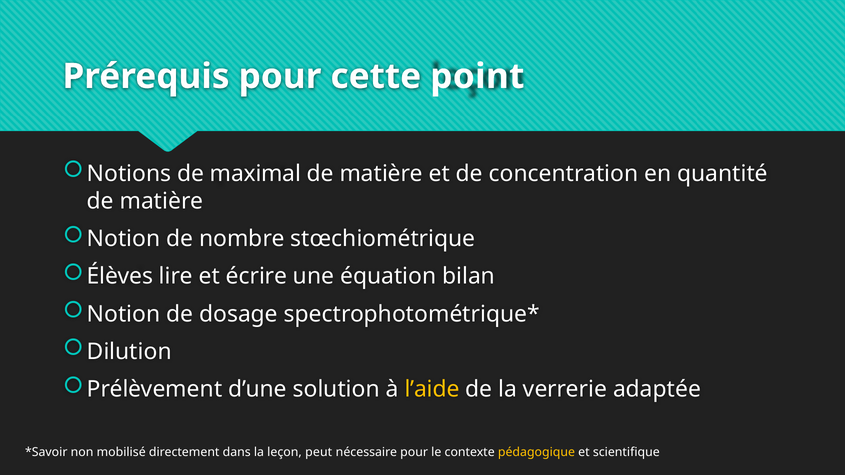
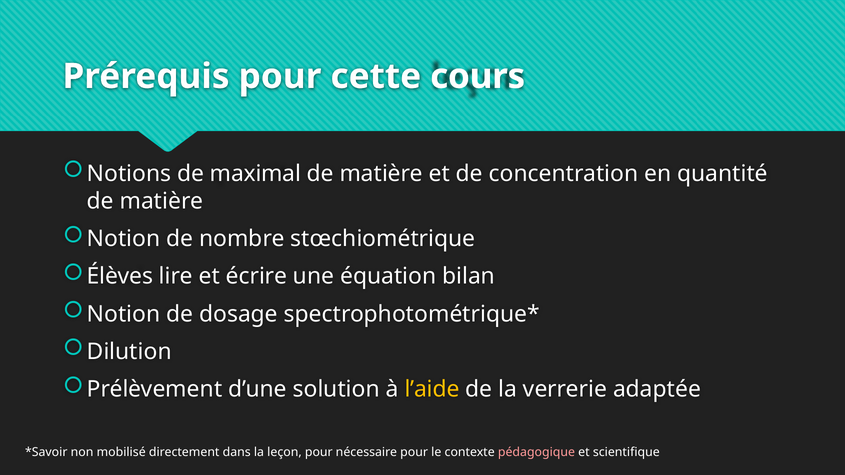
point: point -> cours (478, 76)
leçon peut: peut -> pour (319, 452)
pédagogique colour: yellow -> pink (536, 452)
